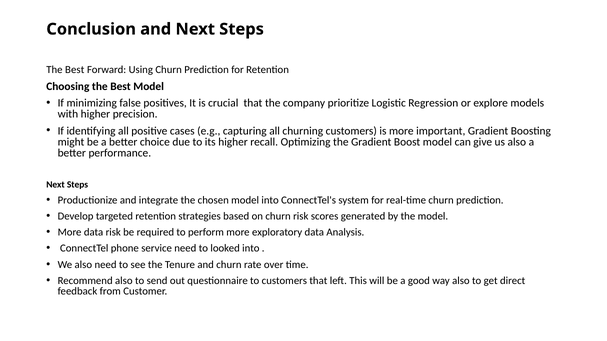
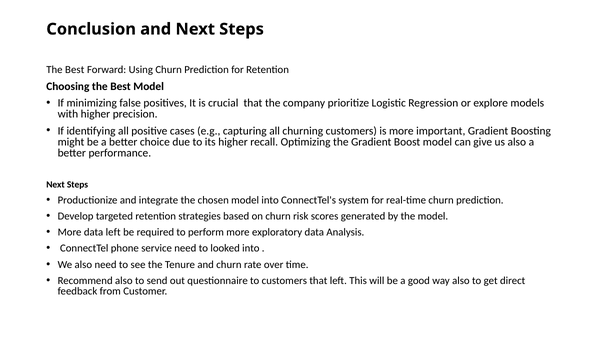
data risk: risk -> left (113, 233)
